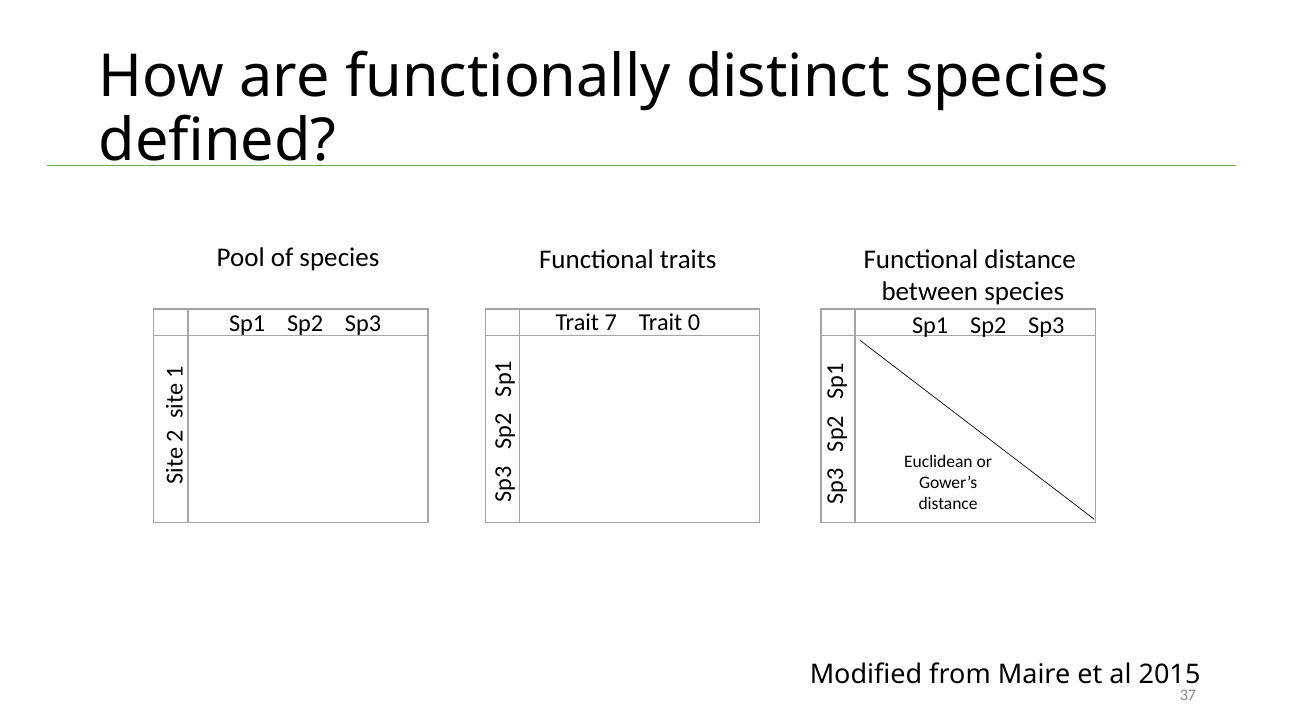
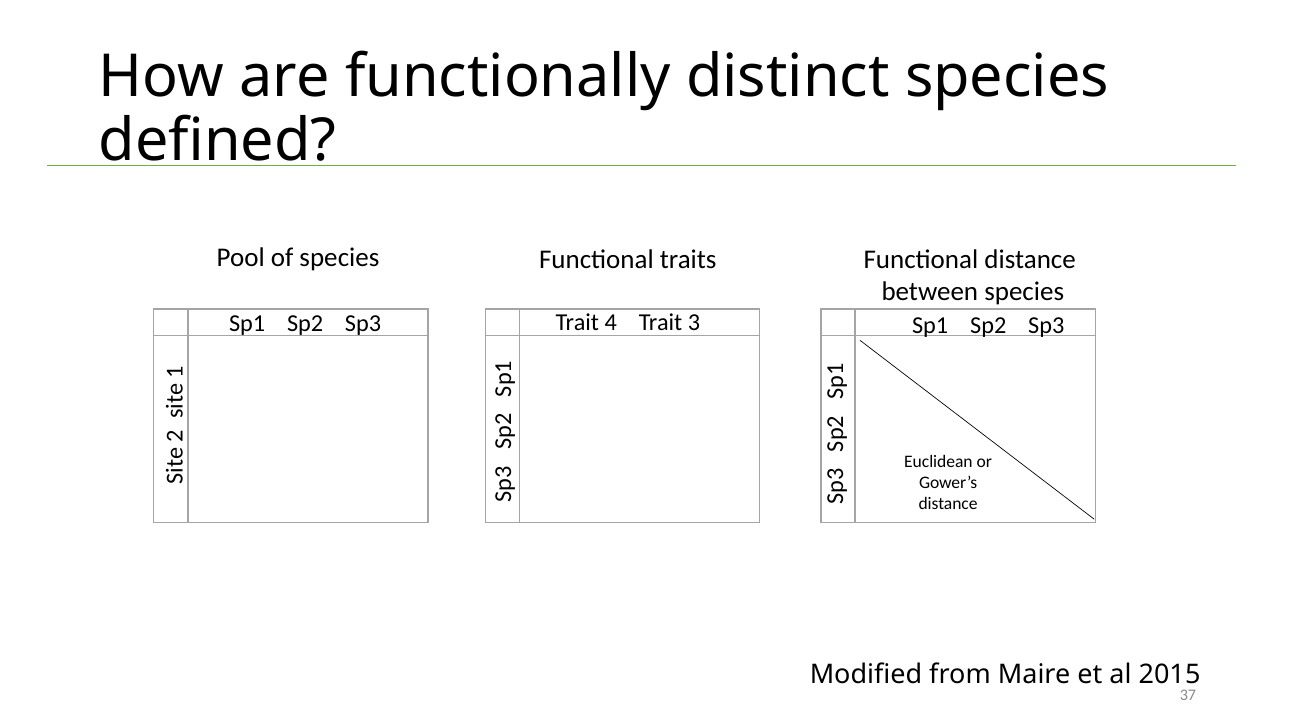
7: 7 -> 4 (611, 322)
Trait 0: 0 -> 3 (694, 322)
